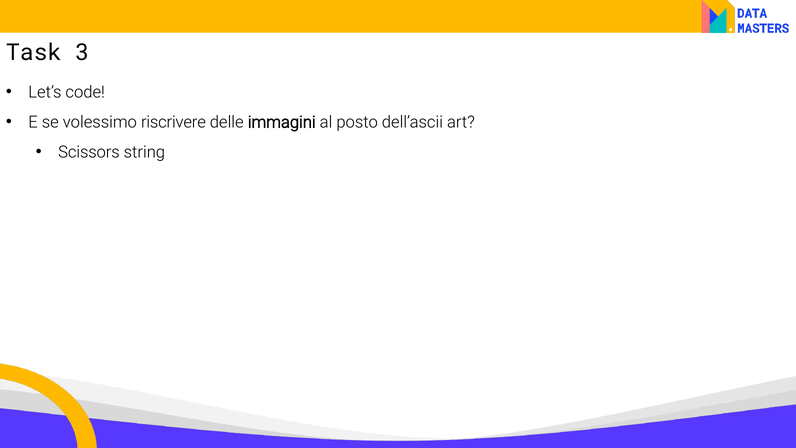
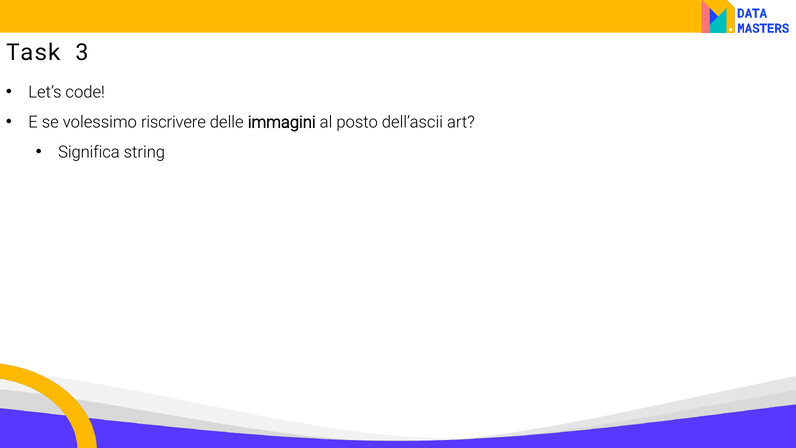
Scissors: Scissors -> Significa (89, 152)
